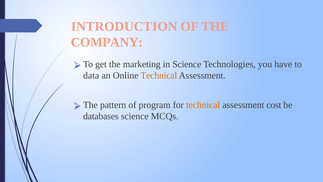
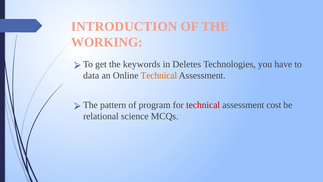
COMPANY: COMPANY -> WORKING (107, 42)
marketing: marketing -> keywords (142, 64)
in Science: Science -> Deletes (187, 64)
technical colour: orange -> red (203, 105)
databases: databases -> relational (101, 116)
